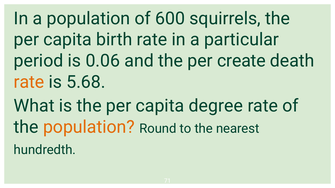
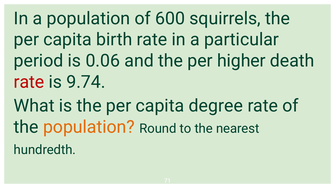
create: create -> higher (241, 61)
rate colour: orange -> red (29, 82)
5.68: 5.68 -> 9.74 (86, 82)
